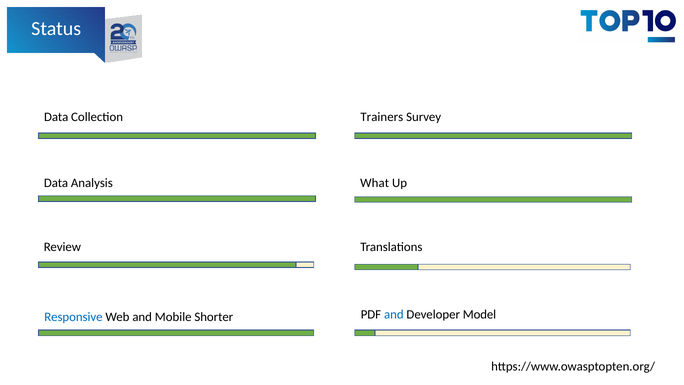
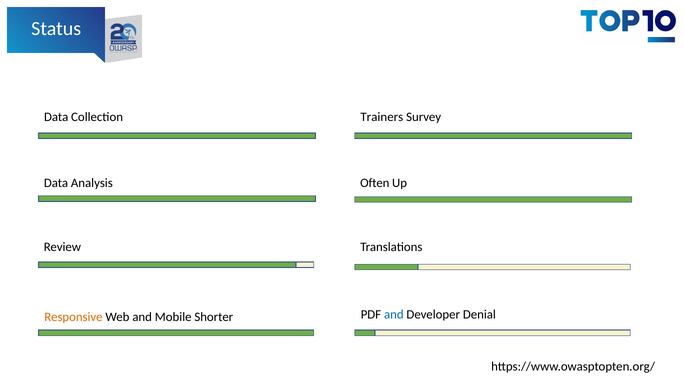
What: What -> Often (375, 183)
Responsive colour: blue -> orange (73, 317)
Model: Model -> Denial (479, 314)
